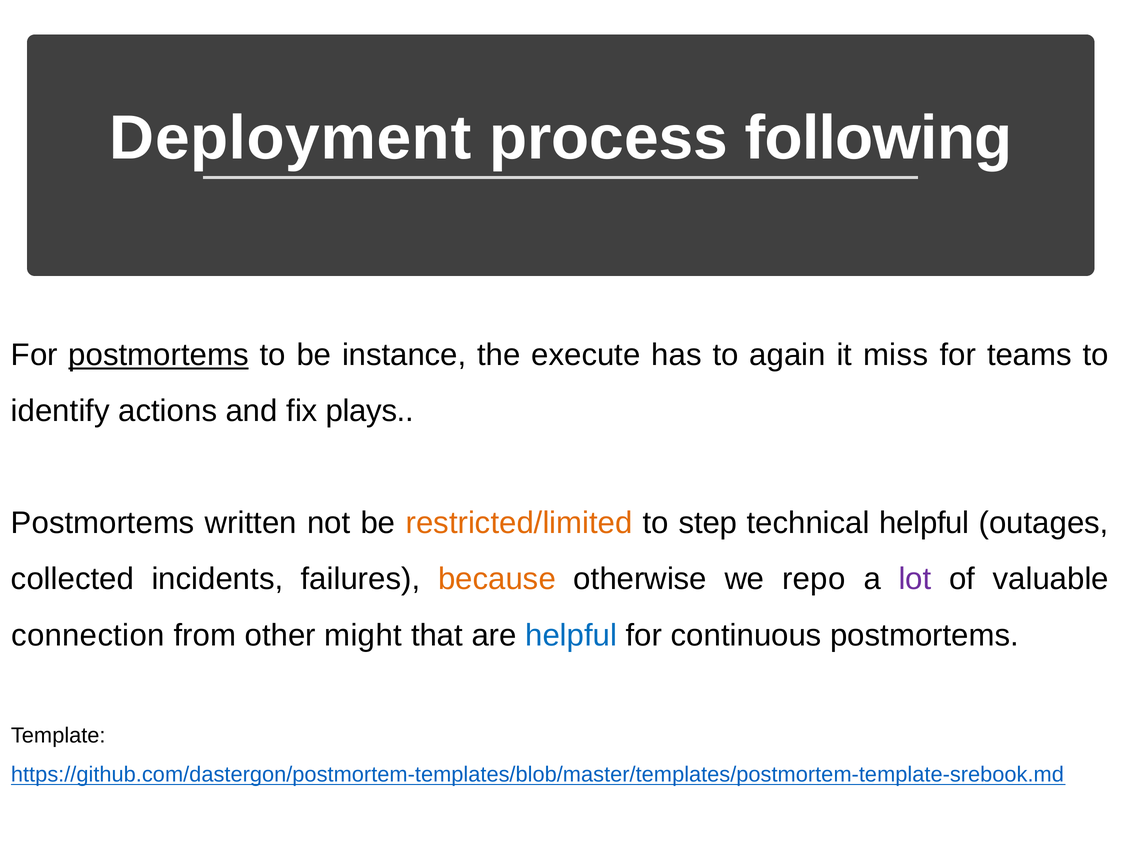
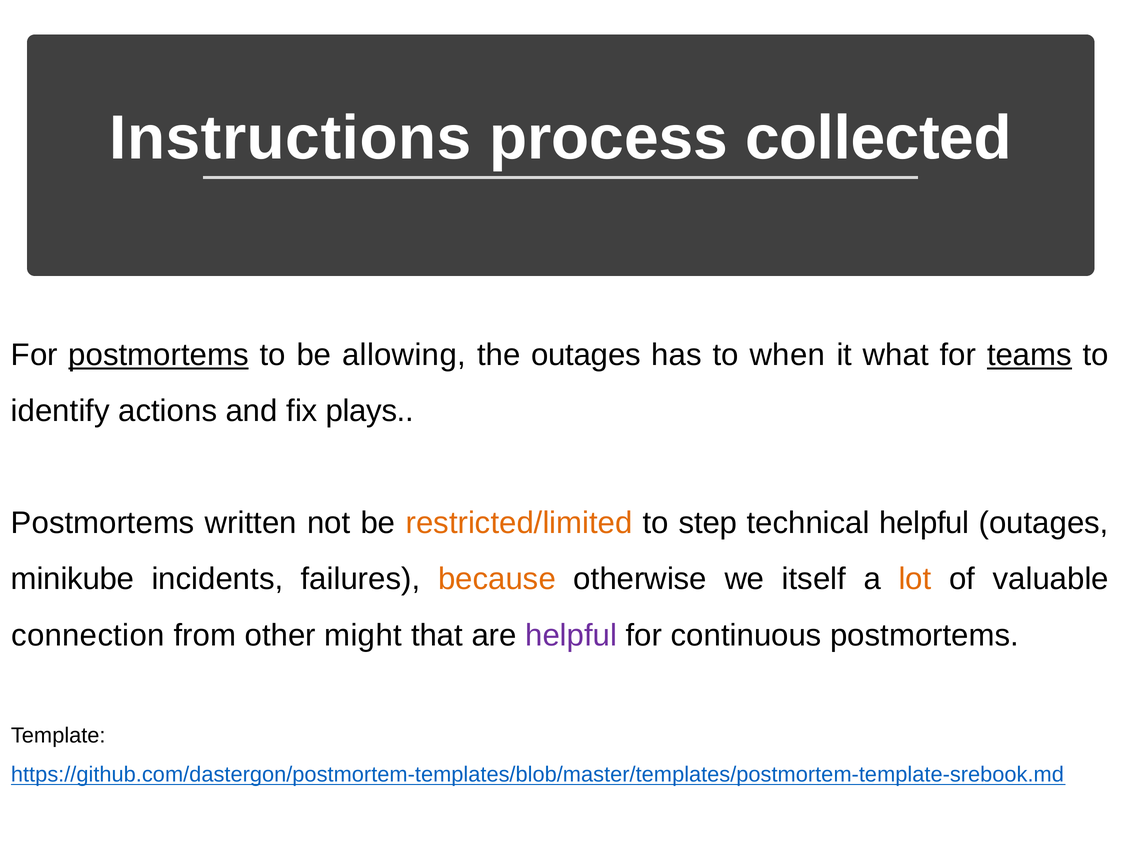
Deployment: Deployment -> Instructions (290, 138)
following: following -> collected (878, 138)
instance: instance -> allowing (404, 355)
the execute: execute -> outages (586, 355)
again: again -> when (787, 355)
miss: miss -> what (896, 355)
teams underline: none -> present (1029, 355)
collected: collected -> minikube (73, 579)
repo: repo -> itself (814, 579)
lot colour: purple -> orange (915, 579)
helpful colour: blue -> purple (571, 635)
